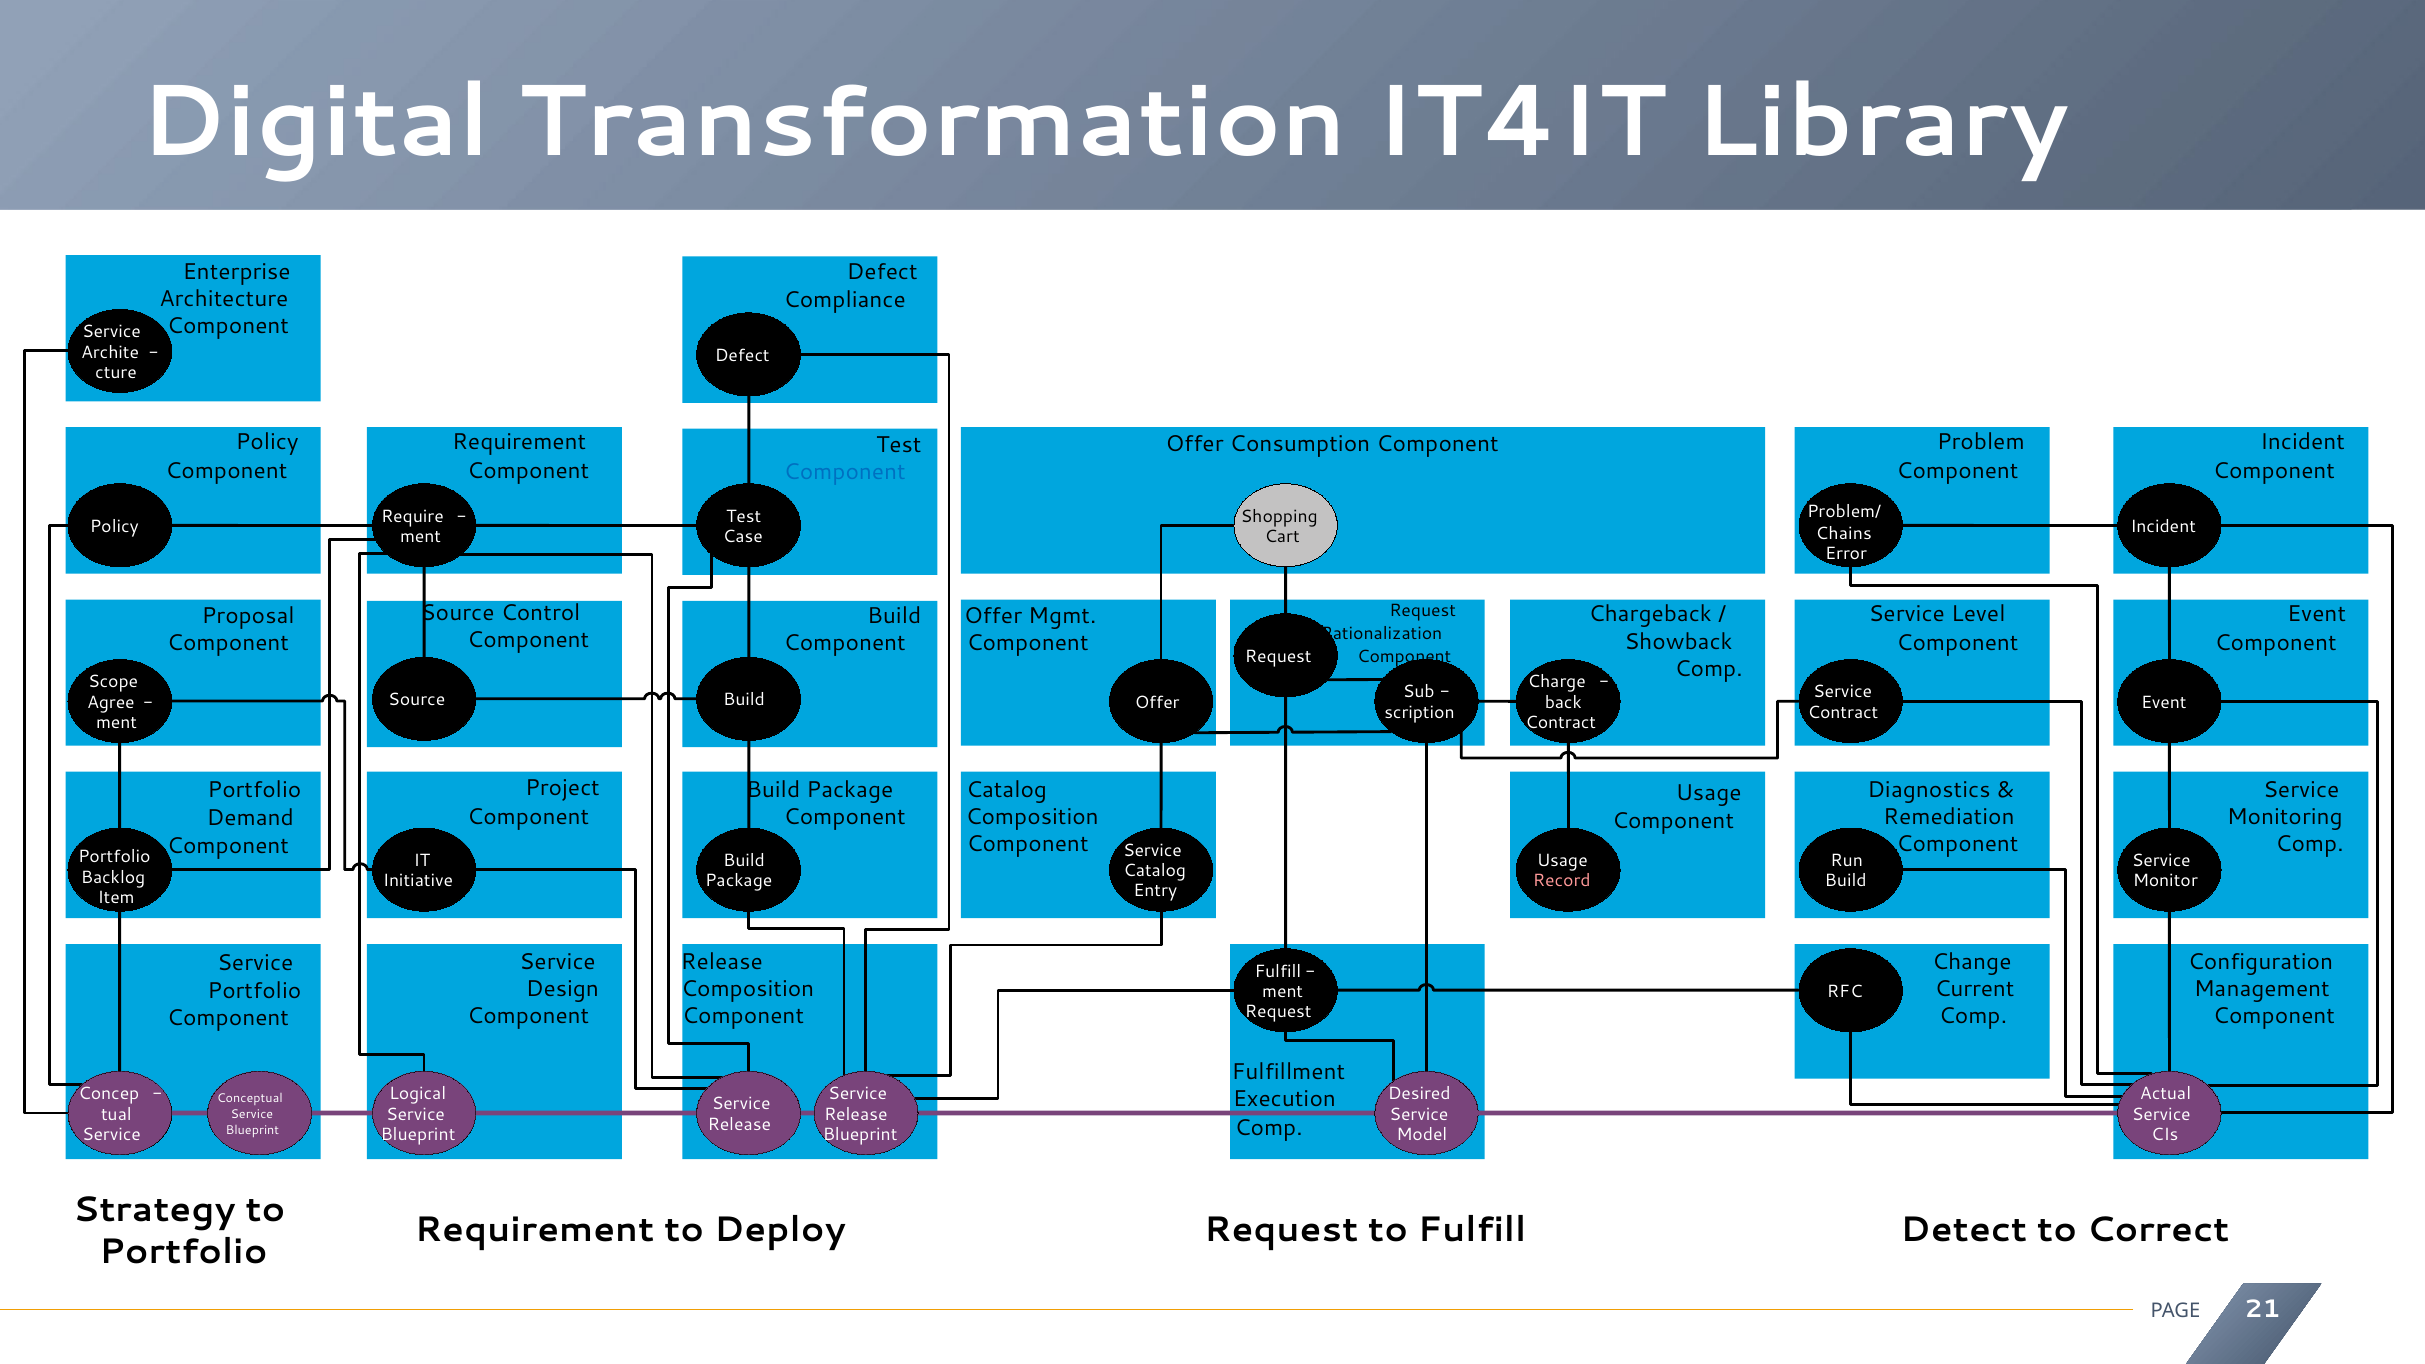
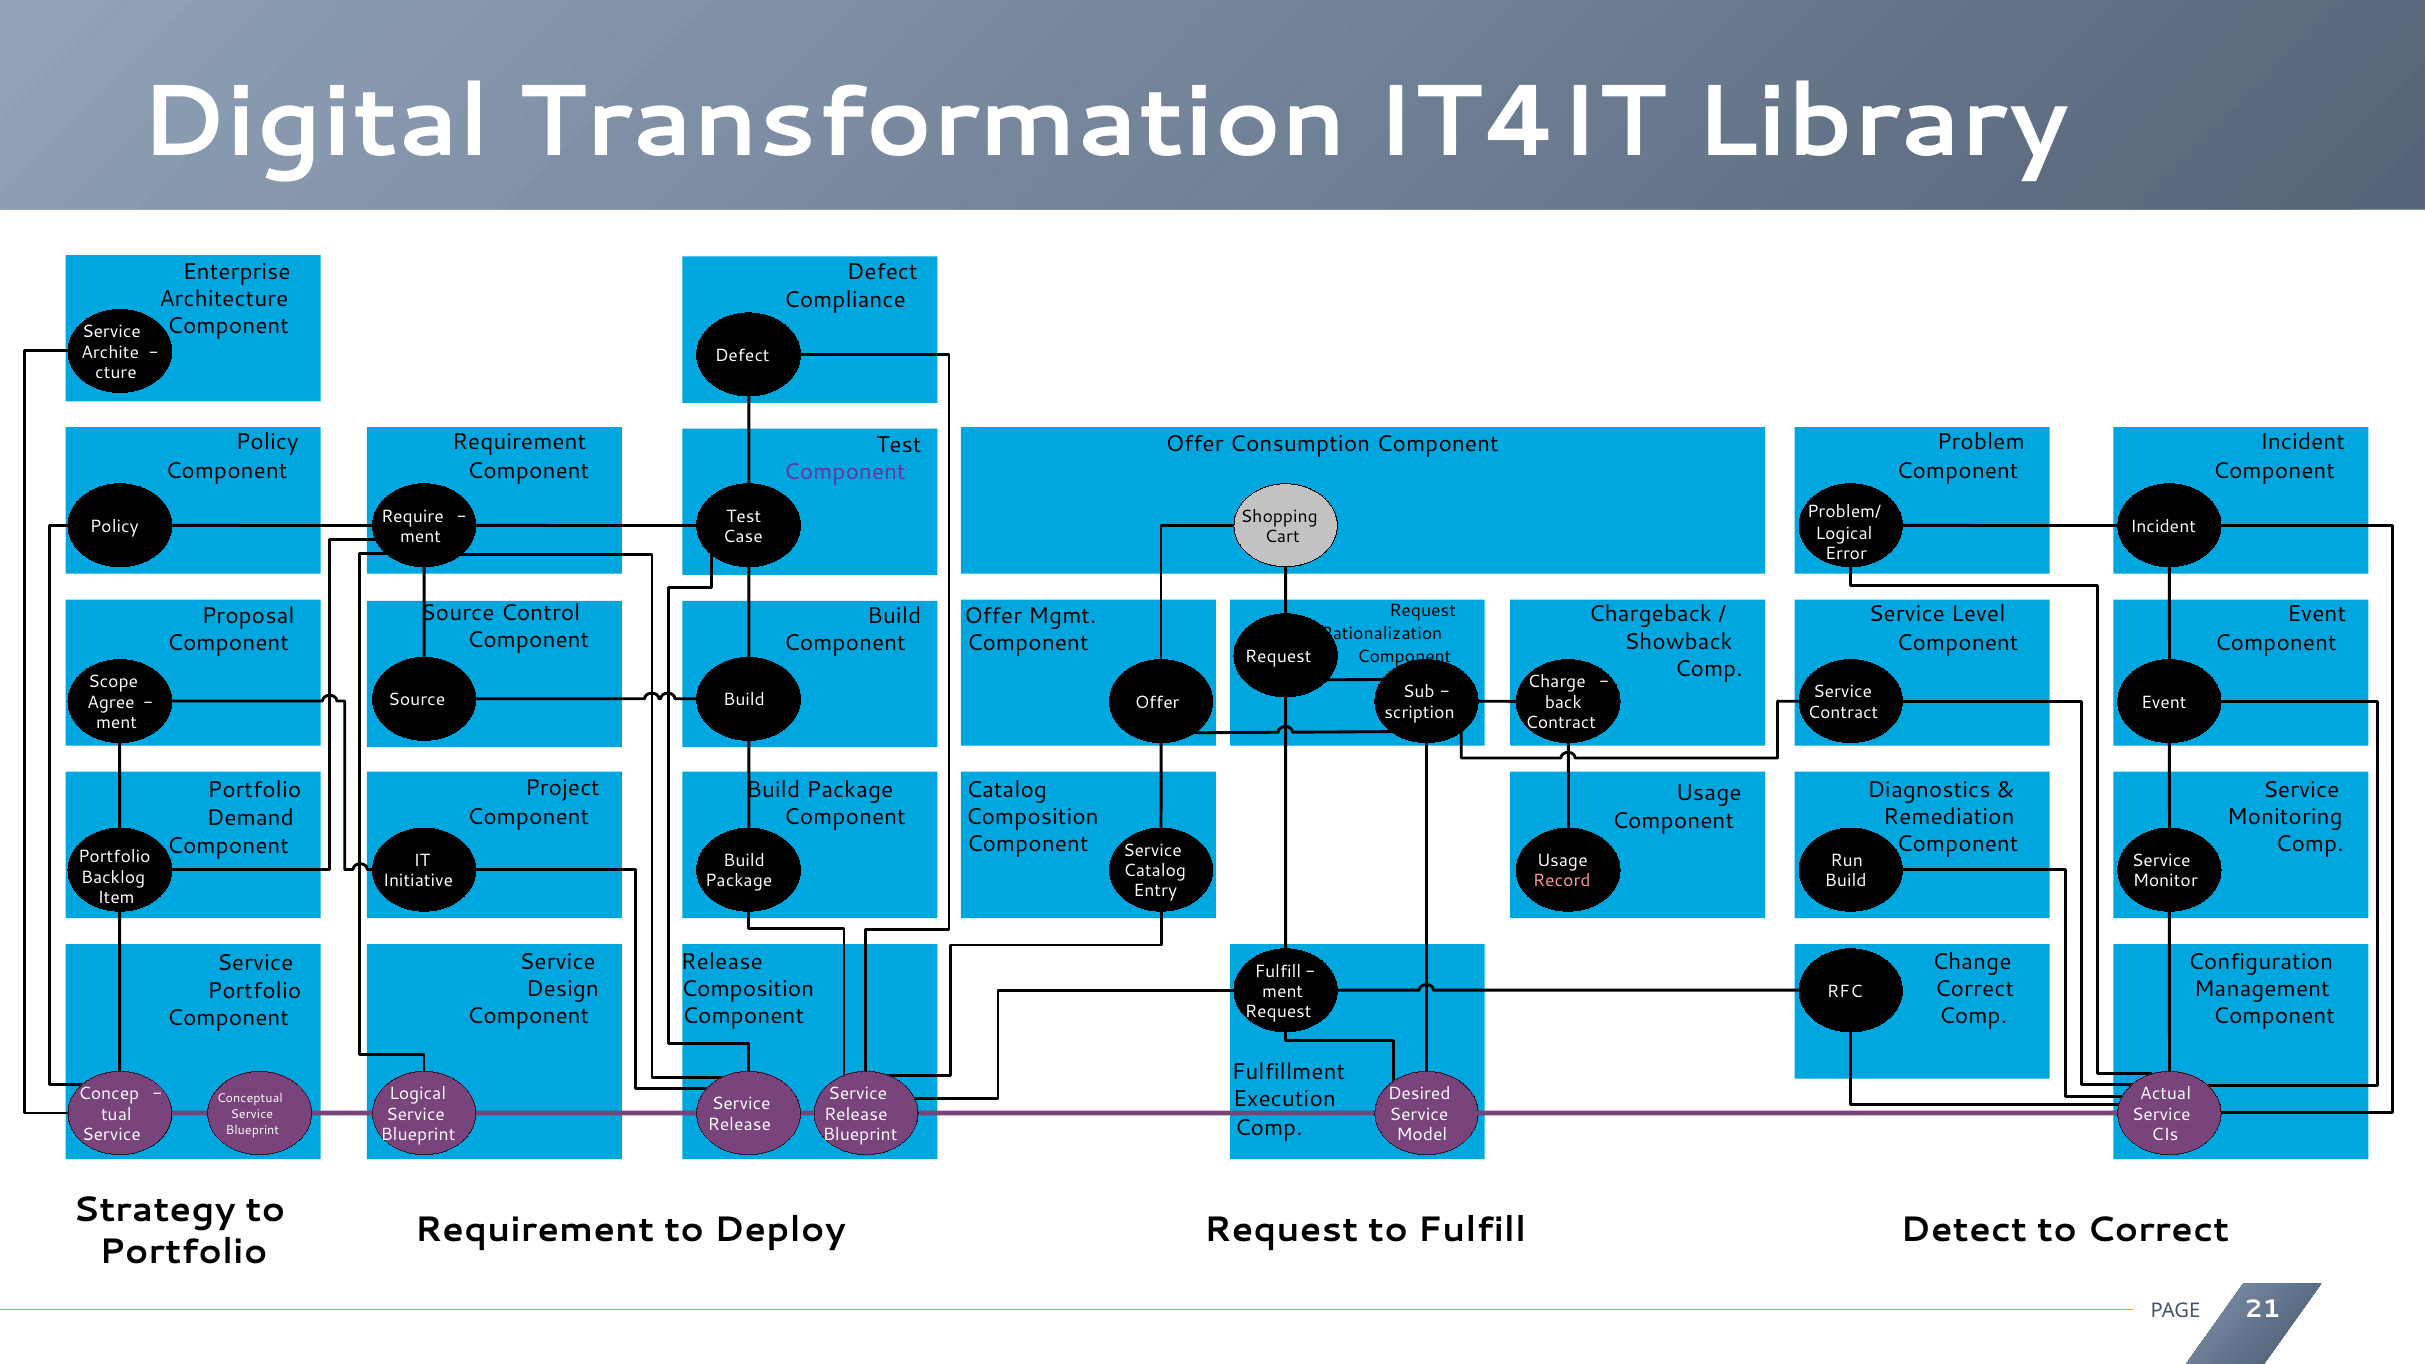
Component colour: blue -> purple (845, 472)
Chains: Chains -> Logical (1844, 534)
Current: Current -> Correct (1974, 989)
